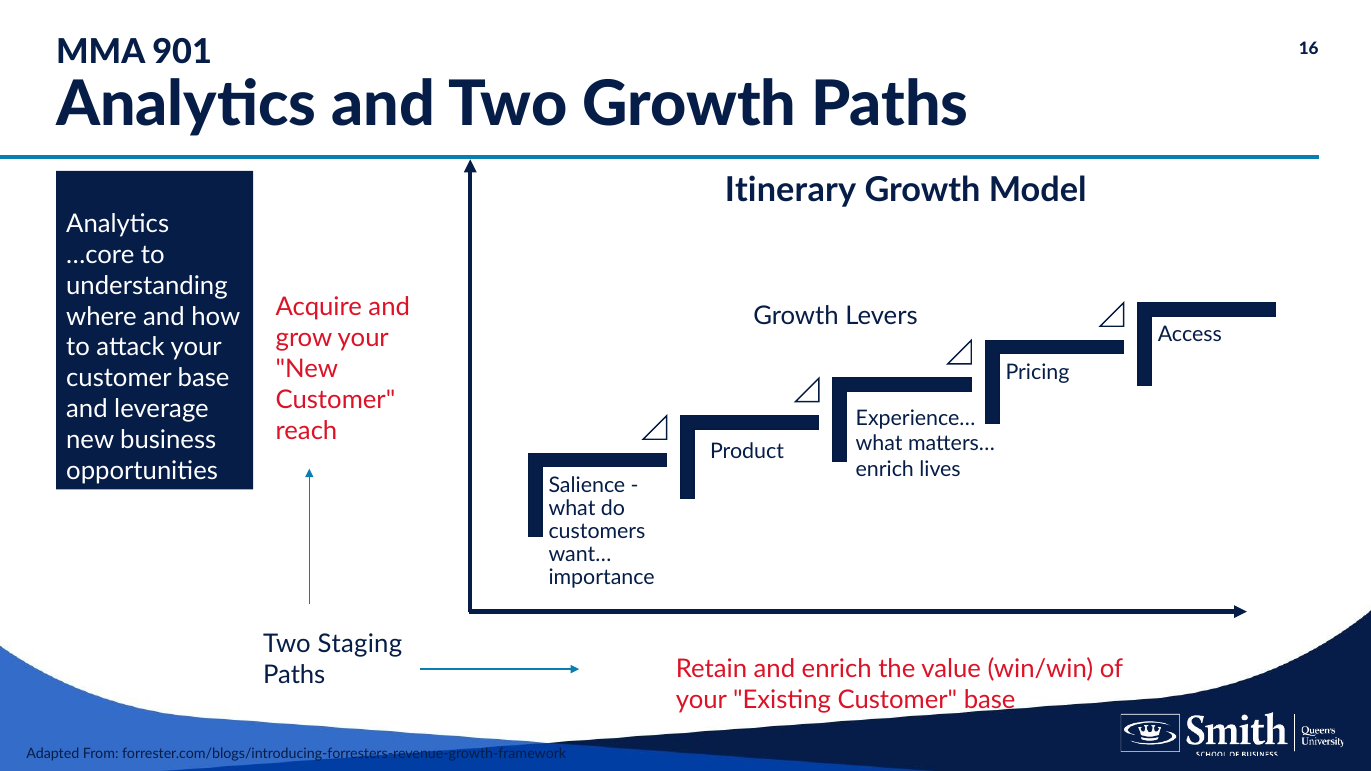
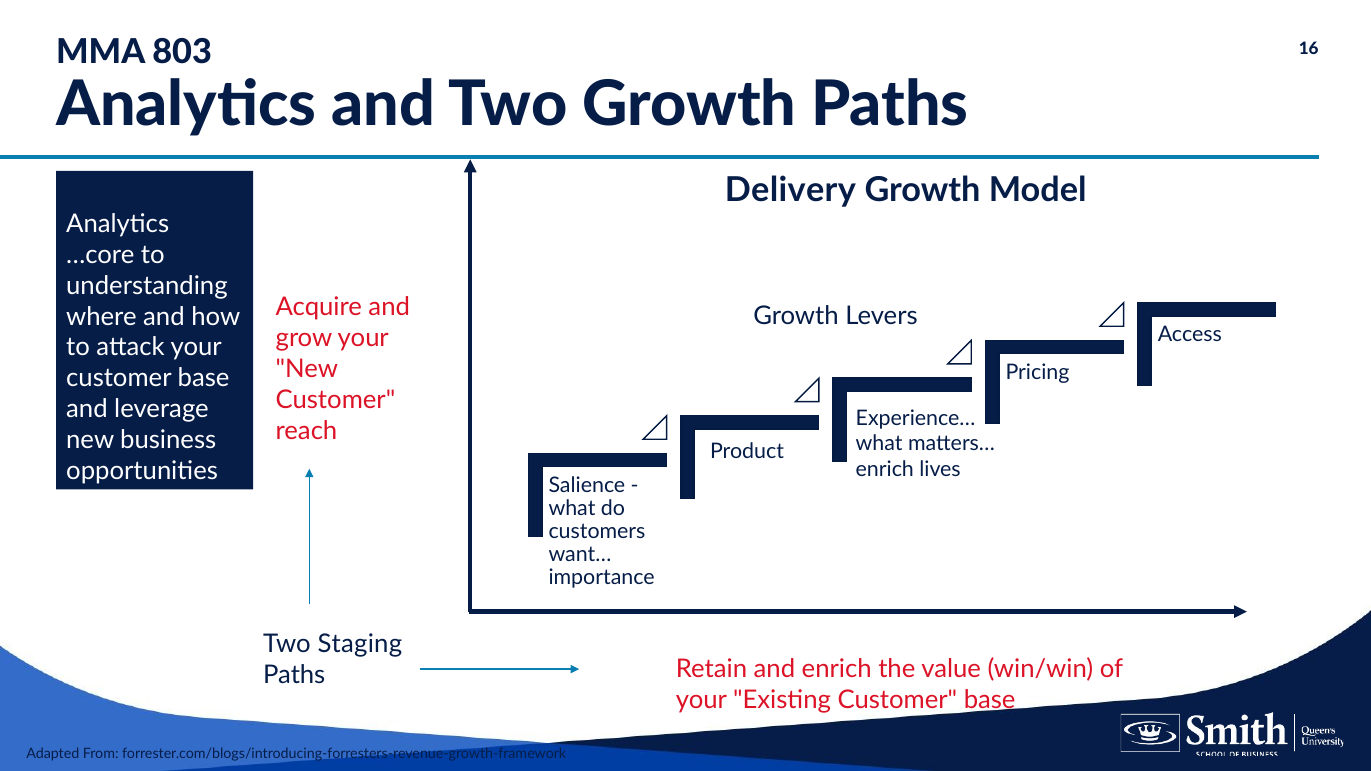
901: 901 -> 803 (182, 53)
Itinerary: Itinerary -> Delivery (790, 191)
